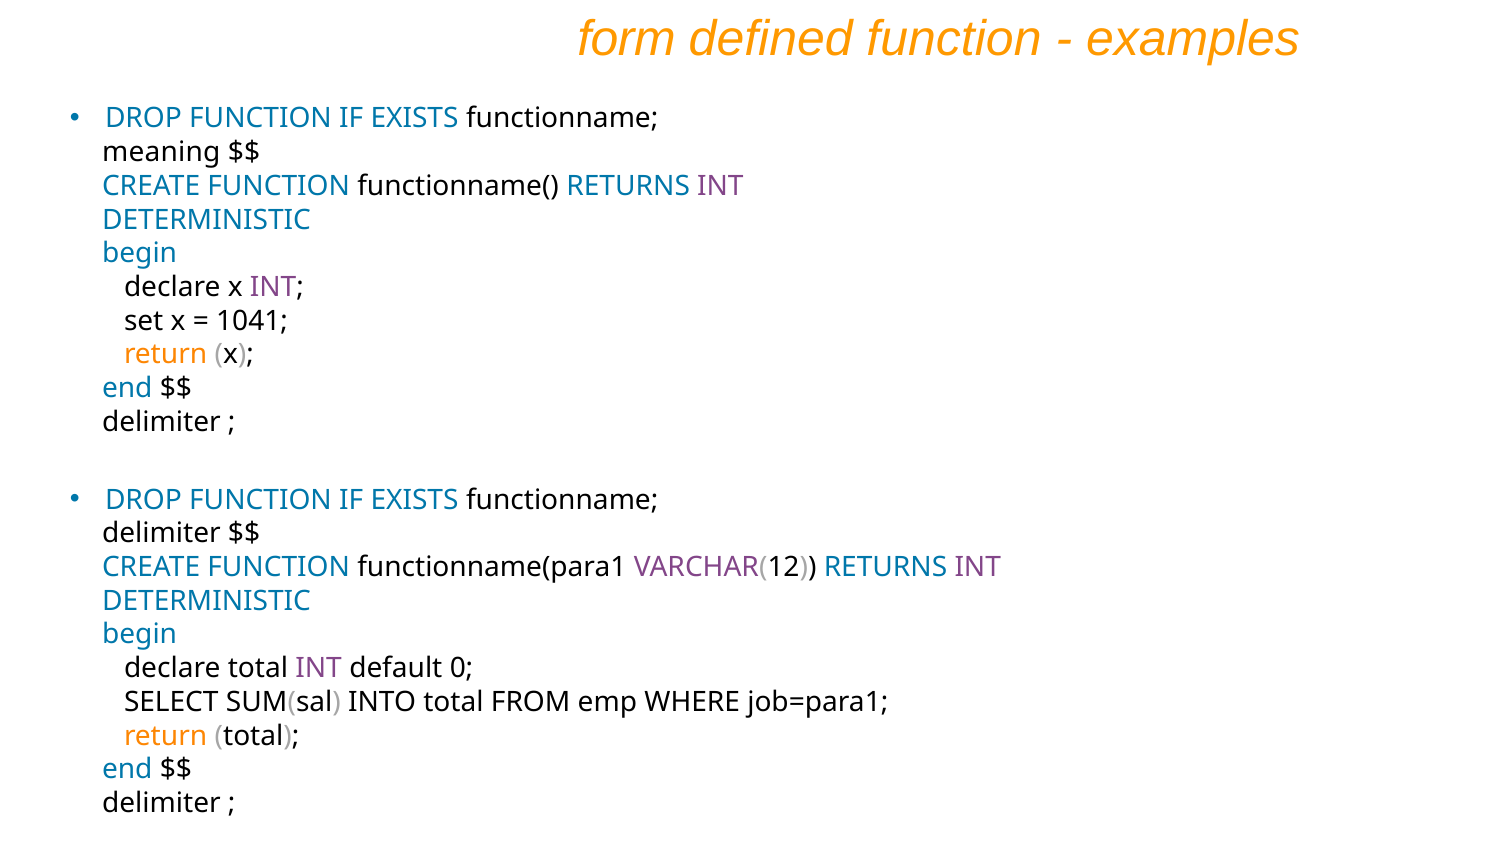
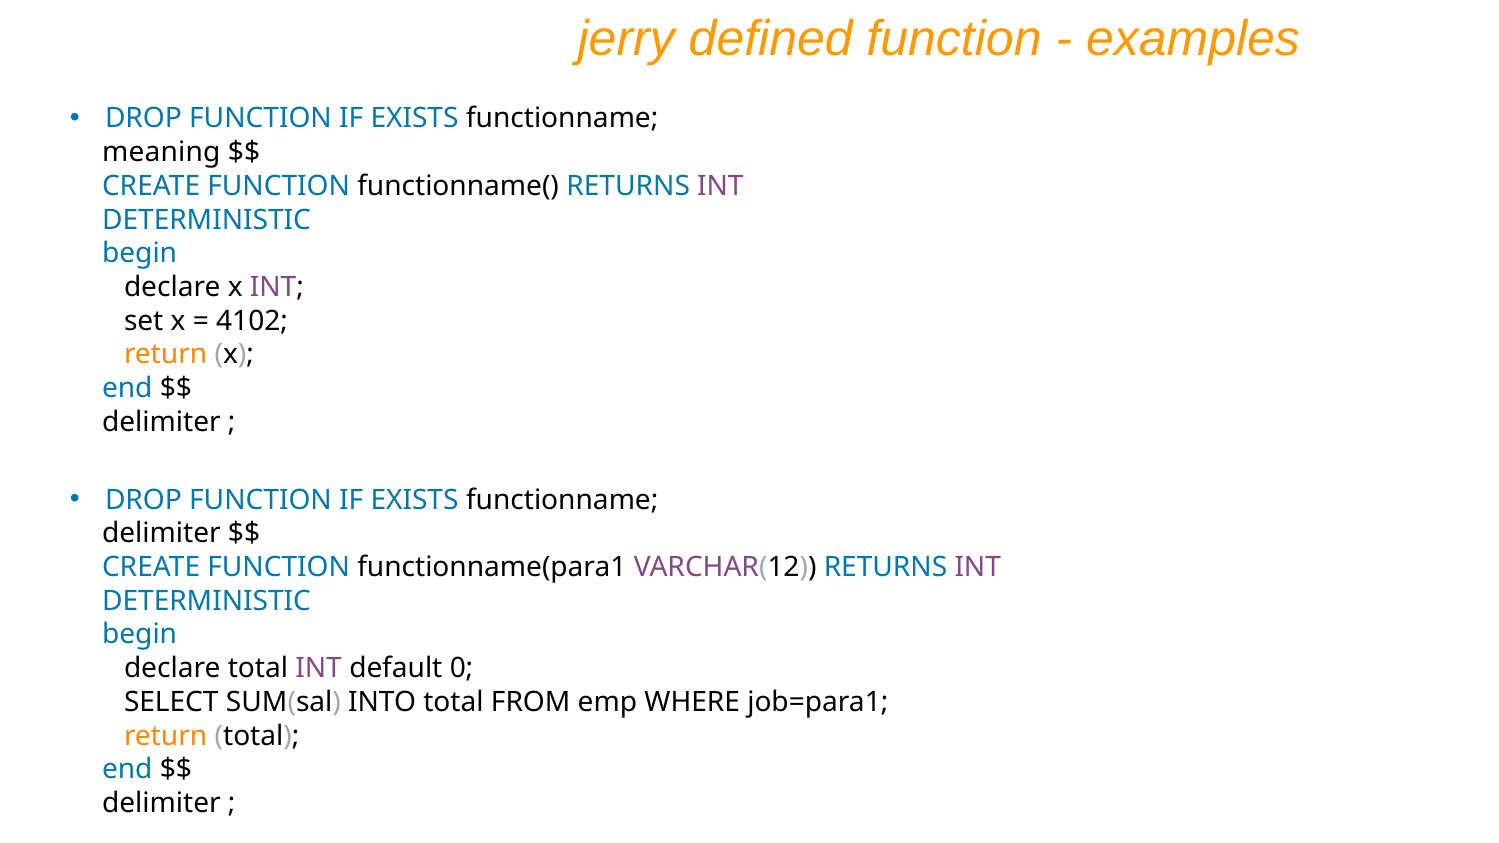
form: form -> jerry (626, 39)
1041: 1041 -> 4102 (252, 321)
